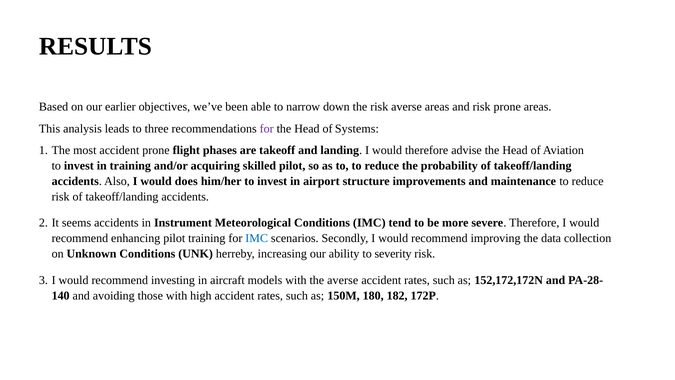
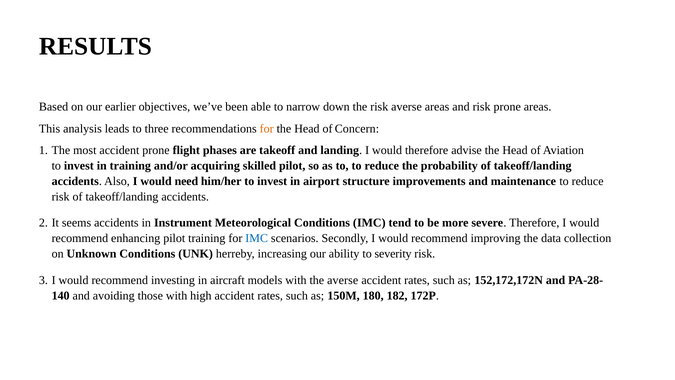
for colour: purple -> orange (267, 128)
Systems: Systems -> Concern (357, 128)
does: does -> need (186, 181)
